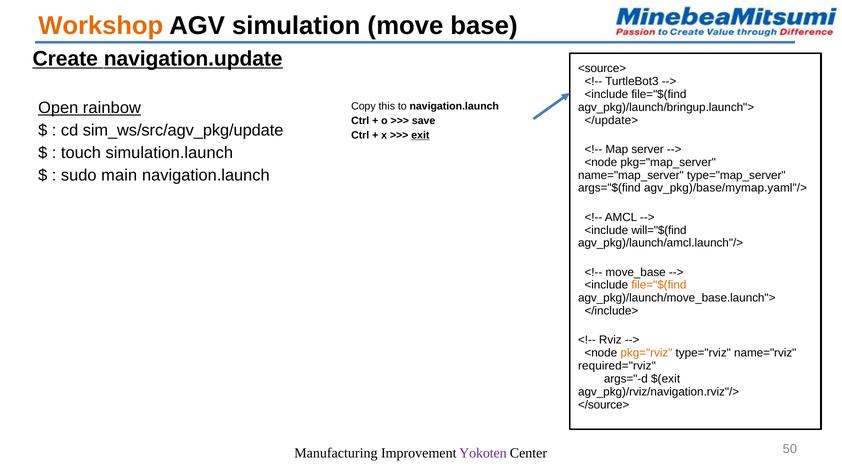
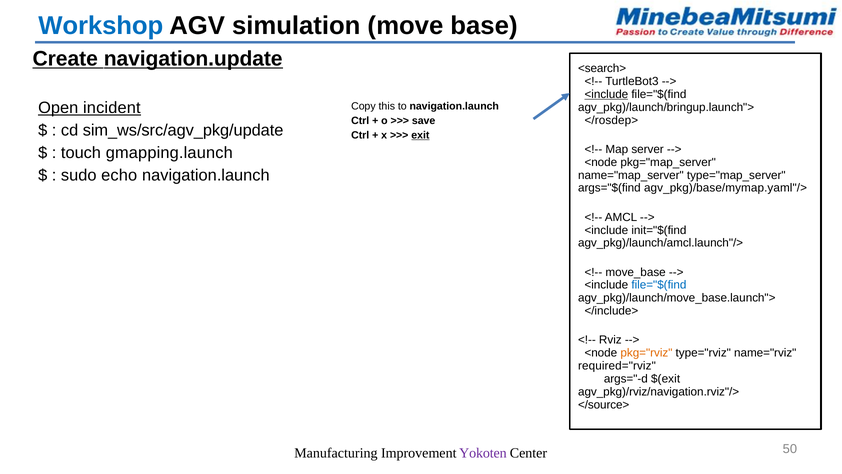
Workshop colour: orange -> blue (101, 26)
<source>: <source> -> <search> (602, 68)
<include underline: none -> present (606, 94)
rainbow: rainbow -> incident (112, 108)
</update>: </update> -> </rosdep> (611, 120)
simulation.launch: simulation.launch -> gmapping.launch (169, 153)
main: main -> echo (119, 175)
will="$(find: will="$(find -> init="$(find (659, 230)
file="$(find colour: orange -> blue (659, 285)
